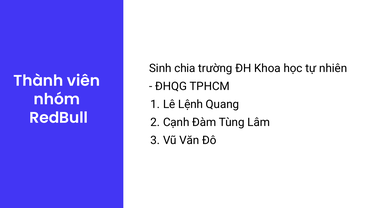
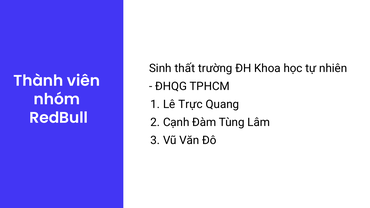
chia: chia -> thất (185, 68)
Lệnh: Lệnh -> Trực (190, 104)
